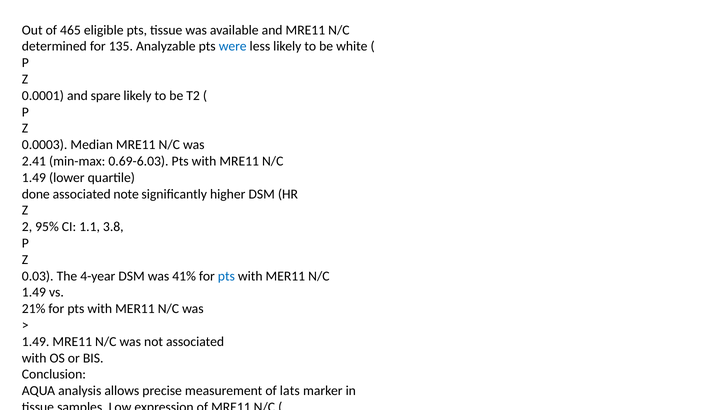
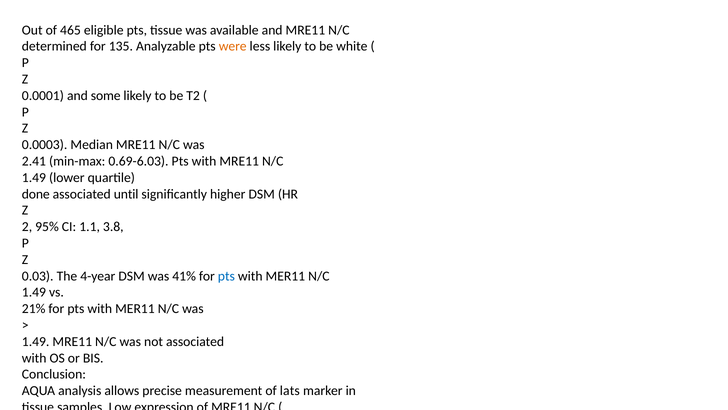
were colour: blue -> orange (233, 46)
spare: spare -> some (106, 96)
note: note -> until (126, 194)
